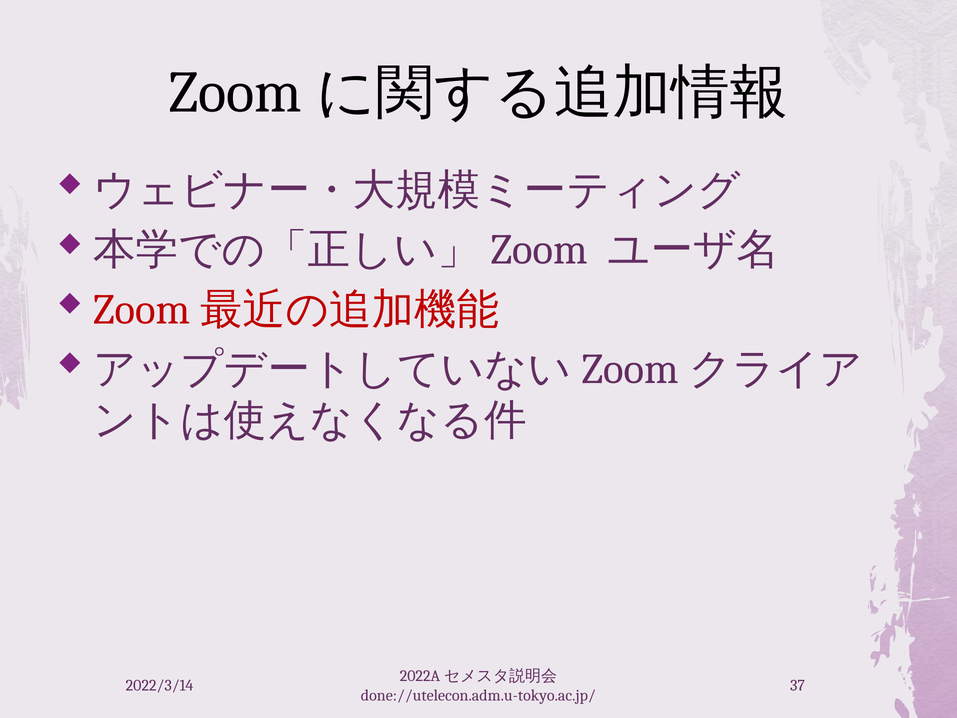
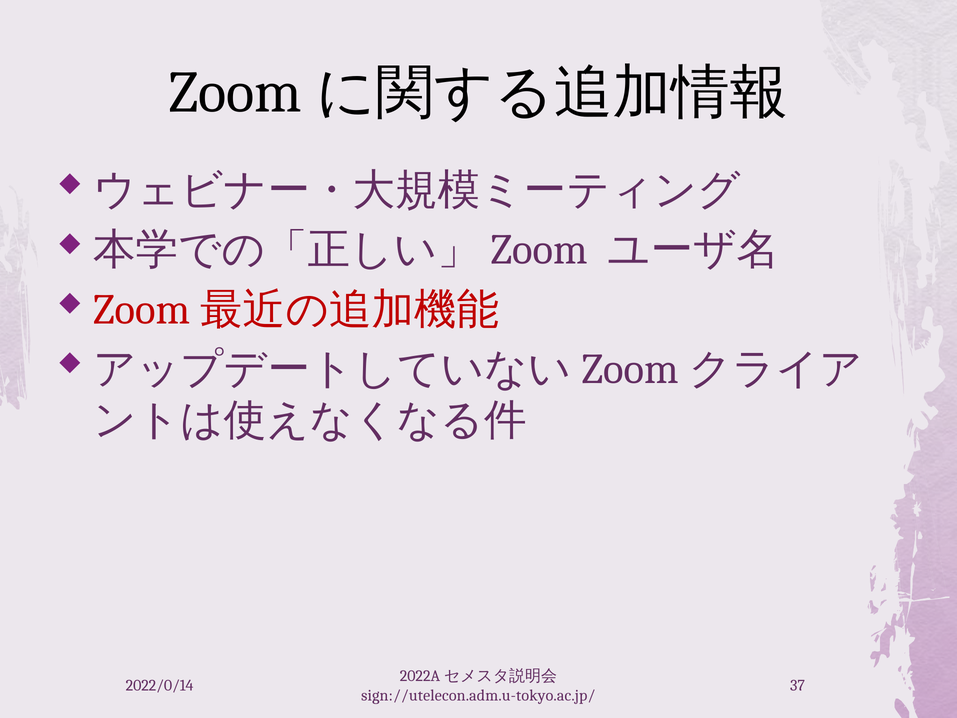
2022/3/14: 2022/3/14 -> 2022/0/14 (160, 685)
done://utelecon.adm.u-tokyo.ac.jp/: done://utelecon.adm.u-tokyo.ac.jp/ -> sign://utelecon.adm.u-tokyo.ac.jp/ (478, 695)
